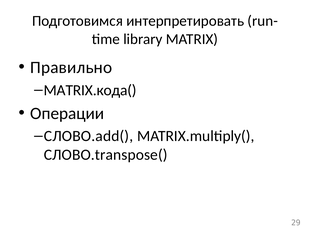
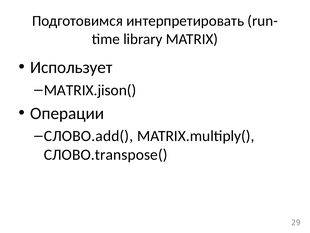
Правильно: Правильно -> Использует (71, 67)
MATRIX.кода(: MATRIX.кода( -> MATRIX.jison( (90, 90)
